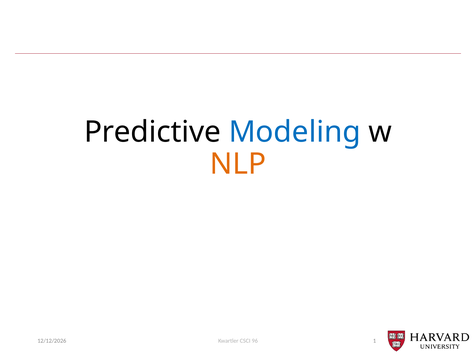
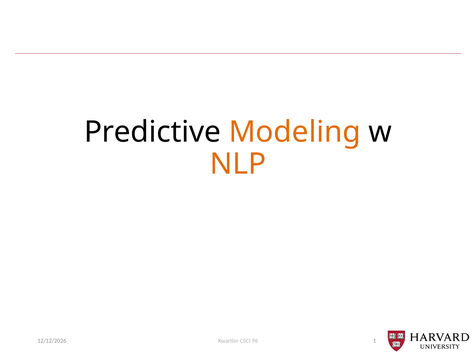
Modeling colour: blue -> orange (295, 132)
